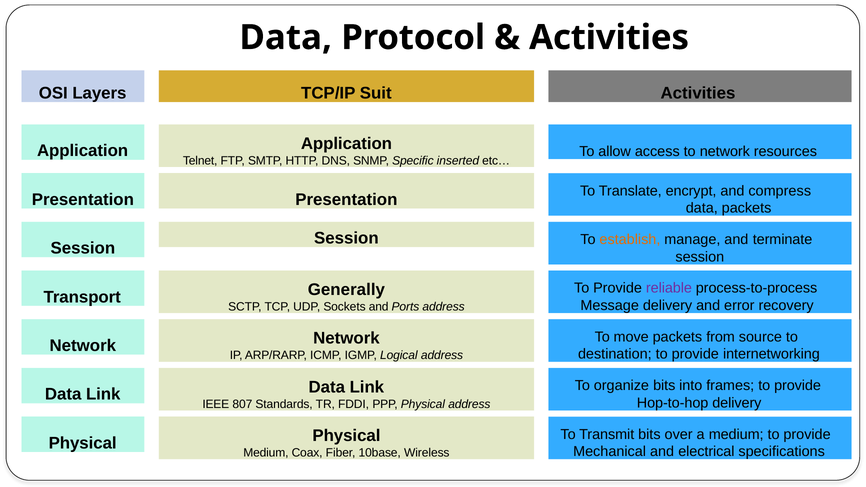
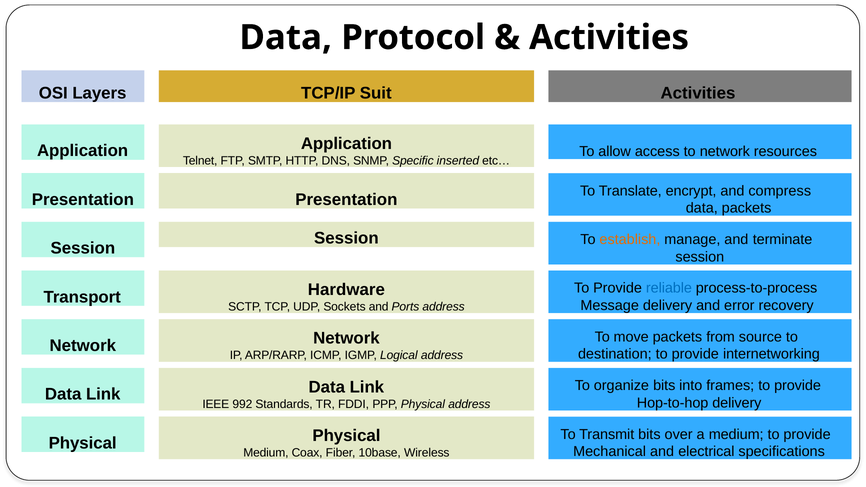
reliable colour: purple -> blue (669, 288)
Generally: Generally -> Hardware (346, 290)
807: 807 -> 992 (242, 404)
